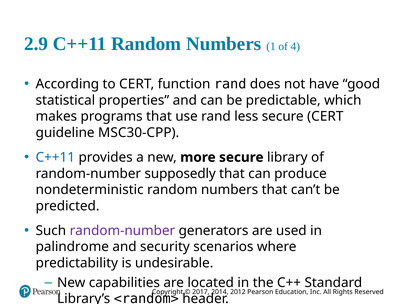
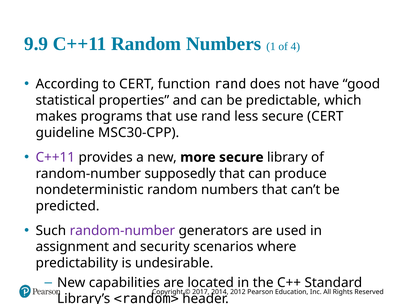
2.9: 2.9 -> 9.9 (36, 44)
C++11 colour: blue -> purple (55, 157)
palindrome: palindrome -> assignment (72, 247)
